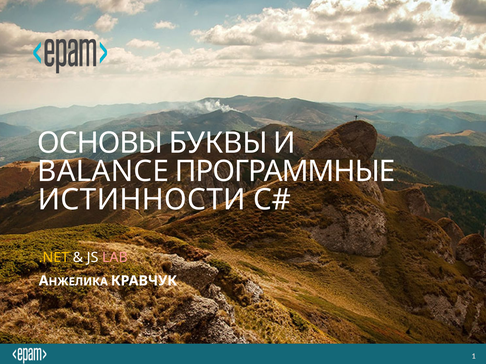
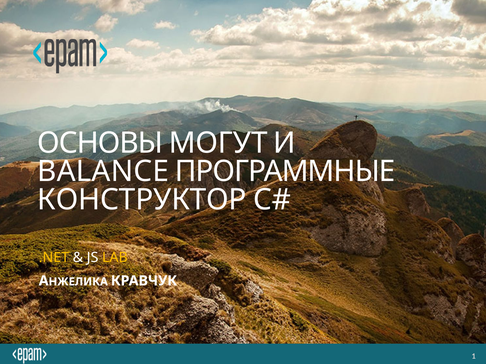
БУКВЫ: БУКВЫ -> МОГУТ (218, 143)
ИСТИННОСТИ: ИСТИННОСТИ -> КОНСТРУКТОР (142, 200)
LAB colour: pink -> yellow (115, 258)
